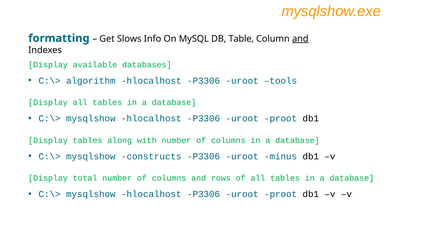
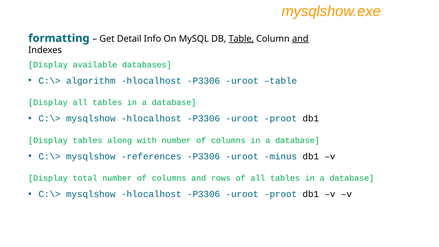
Slows: Slows -> Detail (129, 39)
Table underline: none -> present (241, 39)
uroot tools: tools -> table (281, 81)
constructs: constructs -> references (151, 156)
